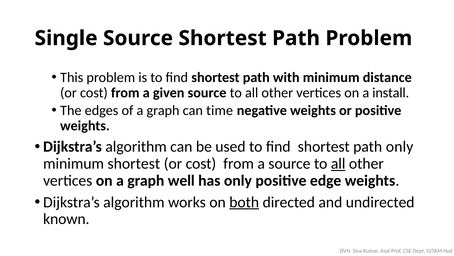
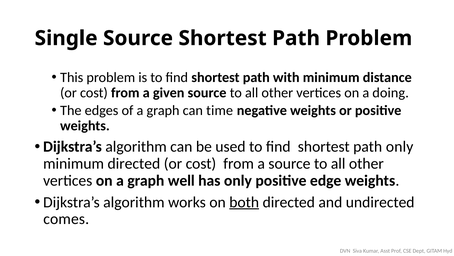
install: install -> doing (391, 93)
minimum shortest: shortest -> directed (134, 163)
all underline: present -> none (338, 163)
known: known -> comes (66, 219)
